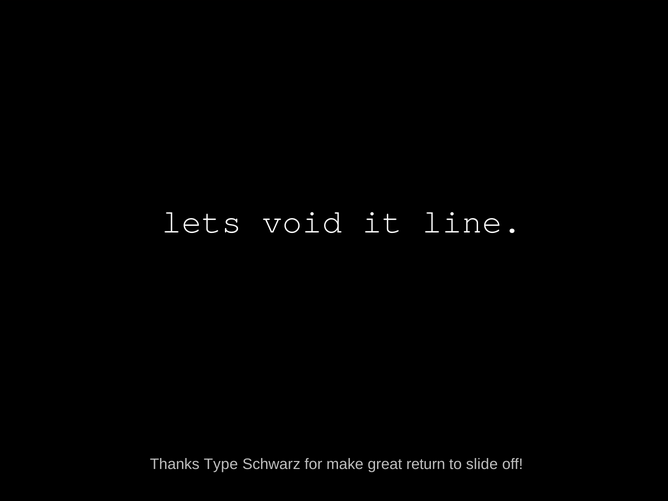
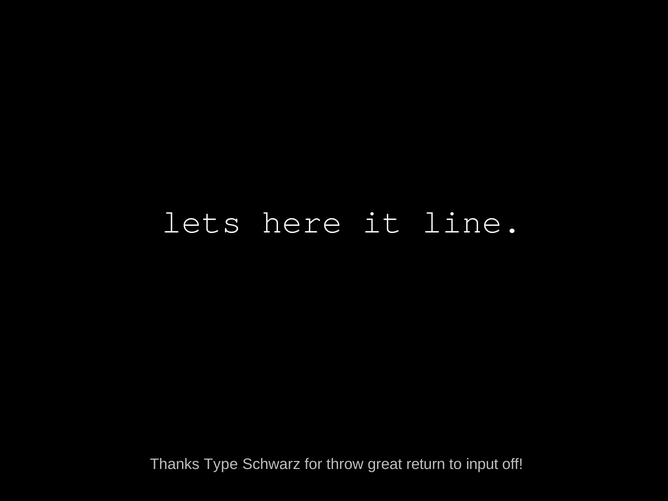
void: void -> here (302, 221)
make: make -> throw (345, 464)
slide: slide -> input (482, 464)
